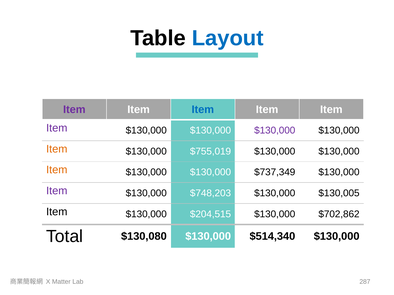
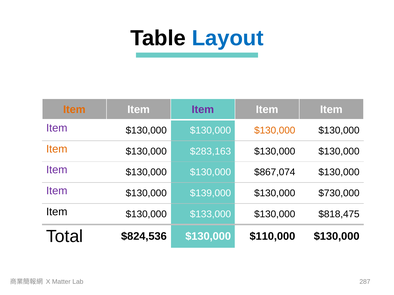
Item colour: purple -> orange (74, 110)
Item colour: blue -> purple (203, 110)
$130,000 colour: purple -> orange (275, 131)
$755,019: $755,019 -> $283,163 (211, 152)
Item colour: orange -> purple (57, 170)
$737,349: $737,349 -> $867,074 (275, 173)
$748,203: $748,203 -> $139,000 (211, 194)
$130,005: $130,005 -> $730,000 (339, 194)
$204,515: $204,515 -> $133,000 (211, 214)
$702,862: $702,862 -> $818,475 (339, 214)
$130,080: $130,080 -> $824,536 (144, 237)
$514,340: $514,340 -> $110,000 (272, 237)
